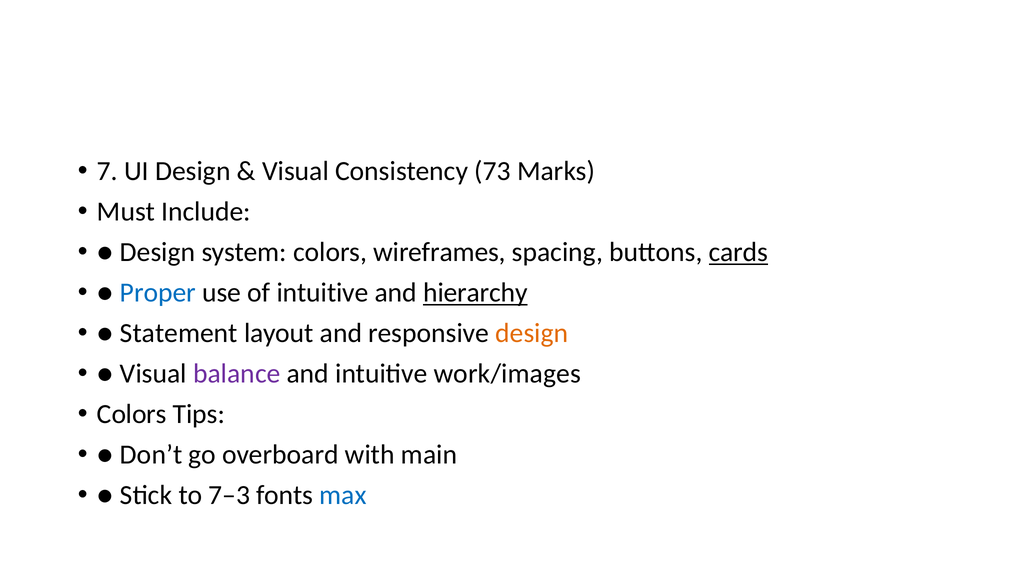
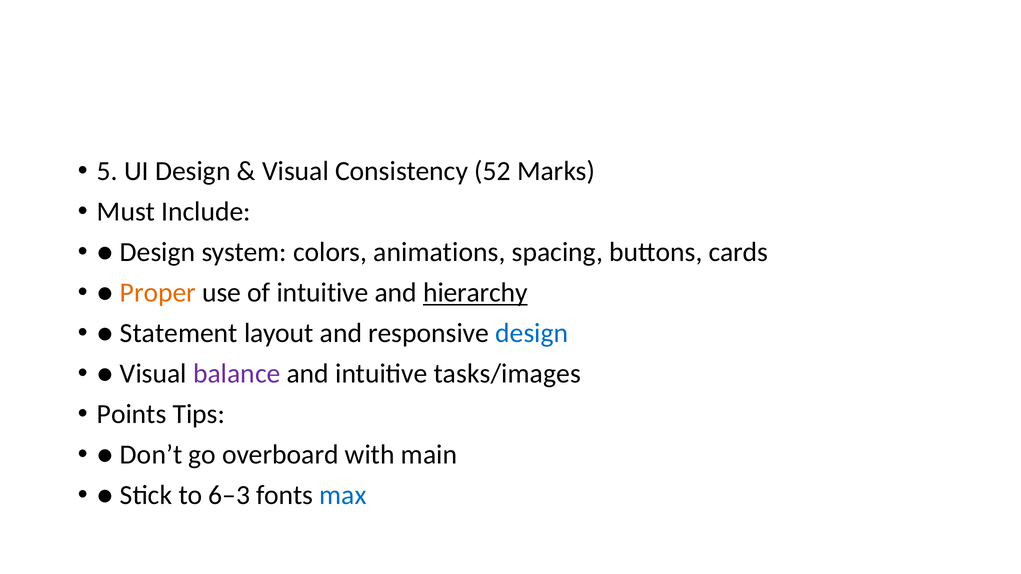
7: 7 -> 5 (107, 171)
73: 73 -> 52 (493, 171)
wireframes: wireframes -> animations (439, 252)
cards underline: present -> none (739, 252)
Proper colour: blue -> orange (158, 293)
design colour: orange -> blue (532, 333)
work/images: work/images -> tasks/images (507, 374)
Colors: Colors -> Points (132, 414)
7–3: 7–3 -> 6–3 (229, 495)
